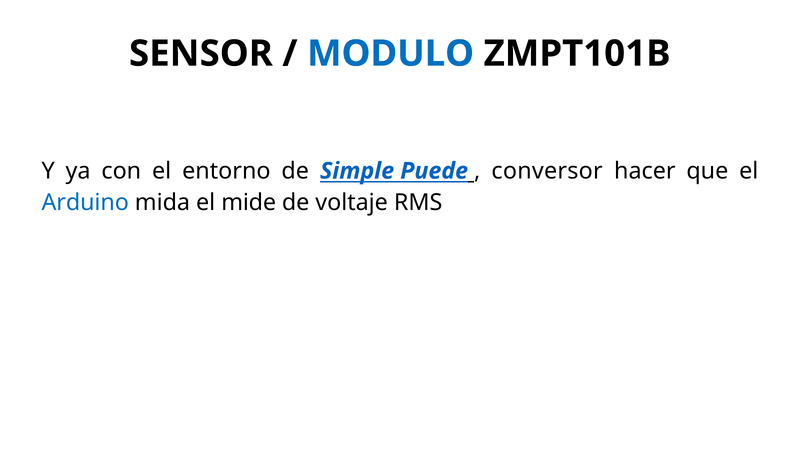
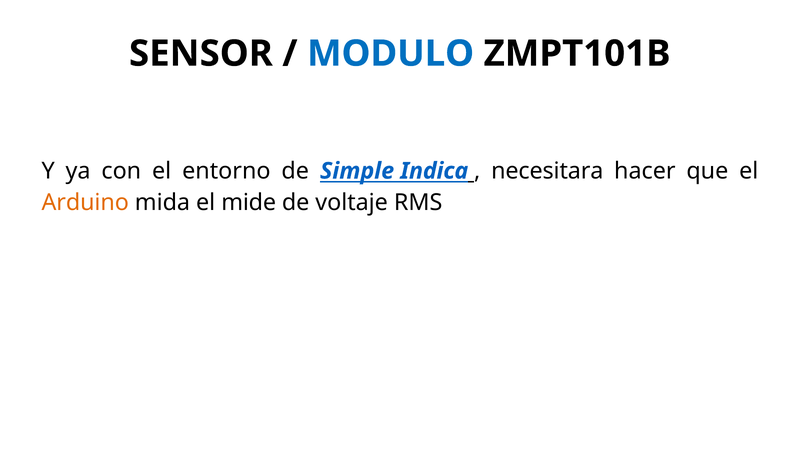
Puede: Puede -> Indica (434, 171)
conversor: conversor -> necesitara (547, 171)
Arduino colour: blue -> orange (85, 203)
